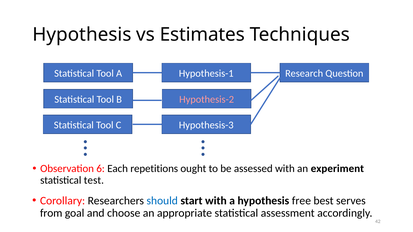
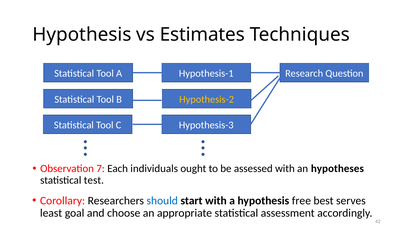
Hypothesis-2 colour: pink -> yellow (207, 100)
6: 6 -> 7 (101, 169)
repetitions: repetitions -> individuals (154, 169)
experiment: experiment -> hypotheses (337, 169)
from: from -> least (51, 213)
